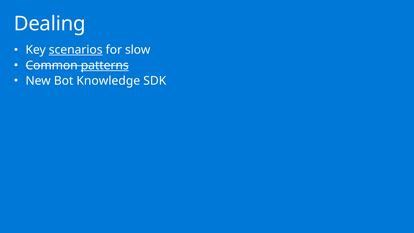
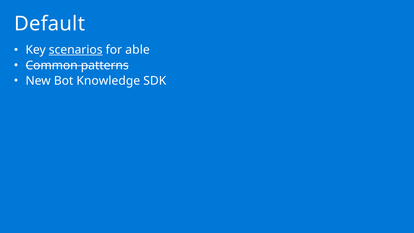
Dealing: Dealing -> Default (50, 24)
slow: slow -> able (138, 50)
patterns underline: present -> none (105, 65)
